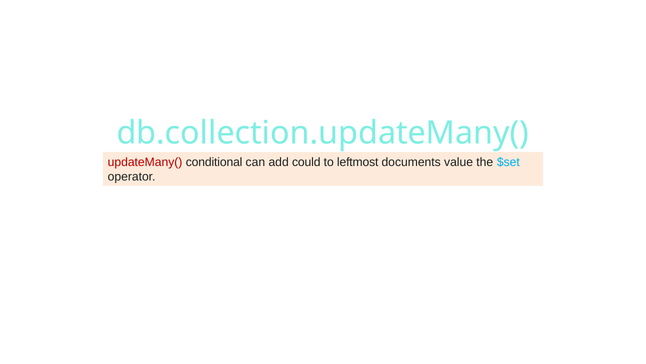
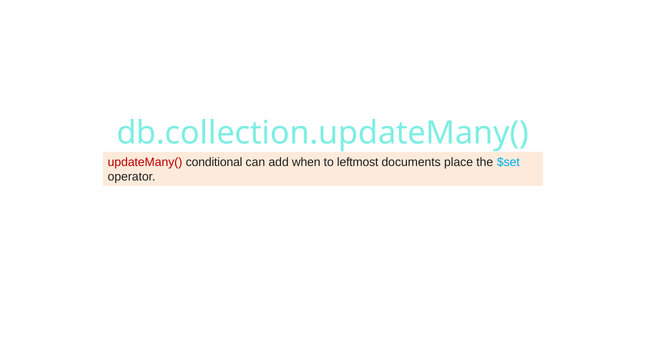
could: could -> when (306, 162)
value: value -> place (459, 162)
